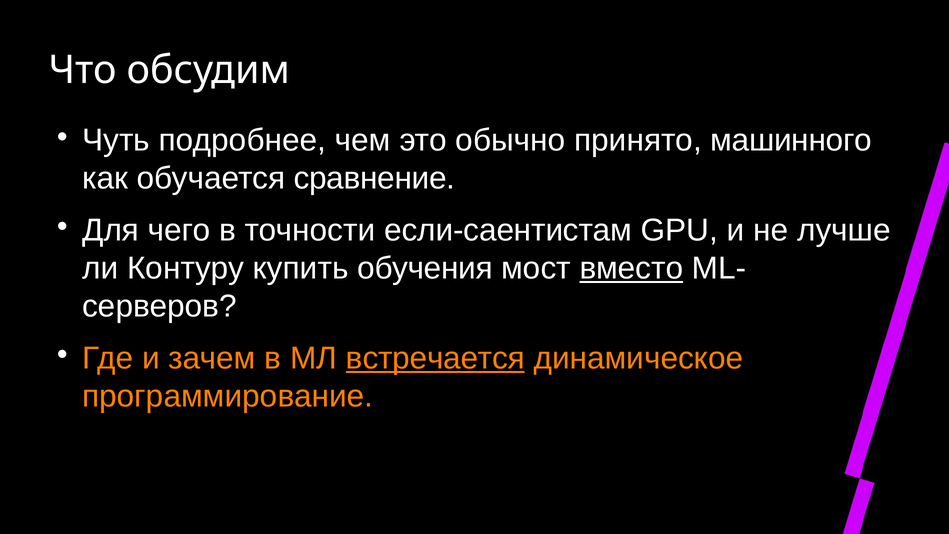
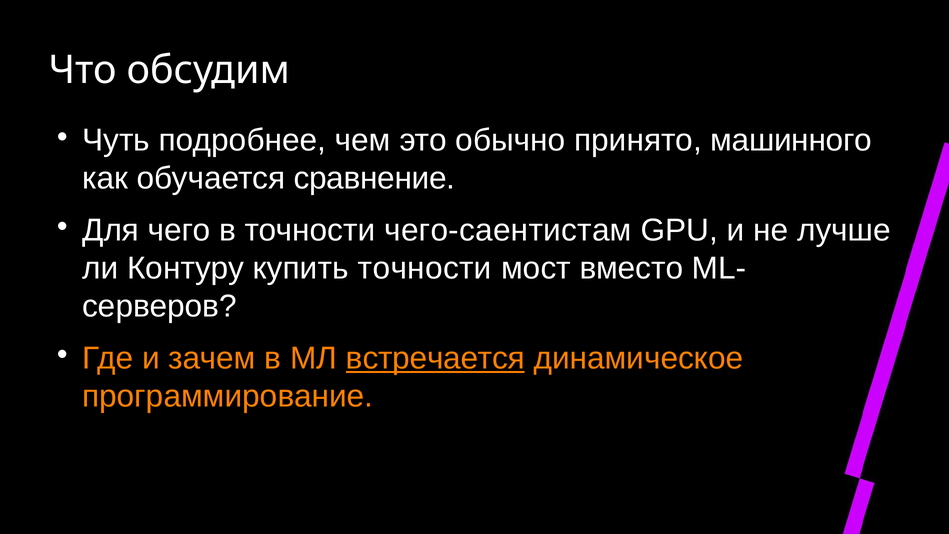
если-саентистам: если-саентистам -> чего-саентистам (508, 230)
купить обучения: обучения -> точности (425, 268)
вместо underline: present -> none (631, 268)
